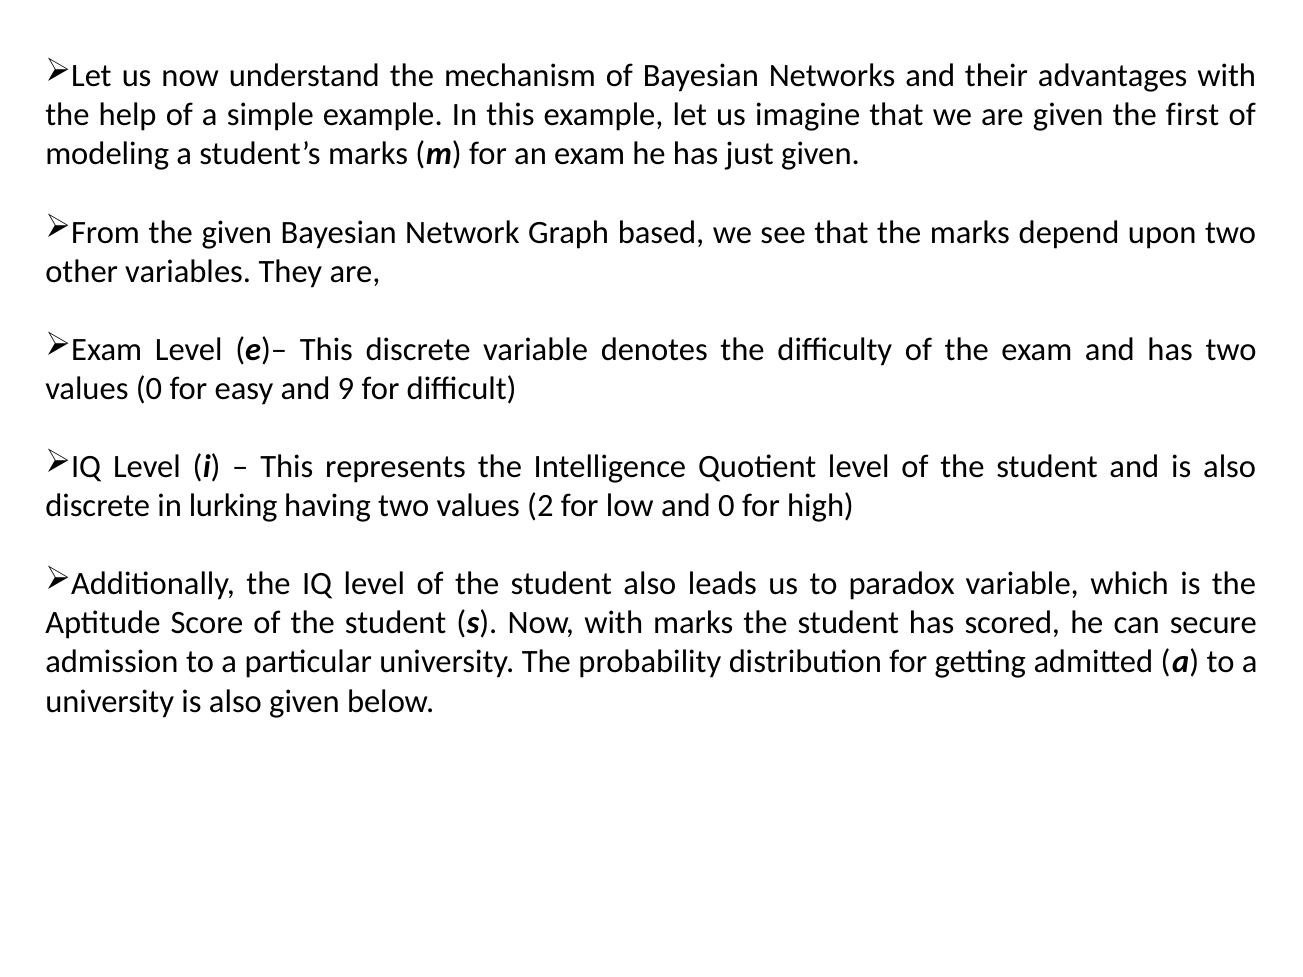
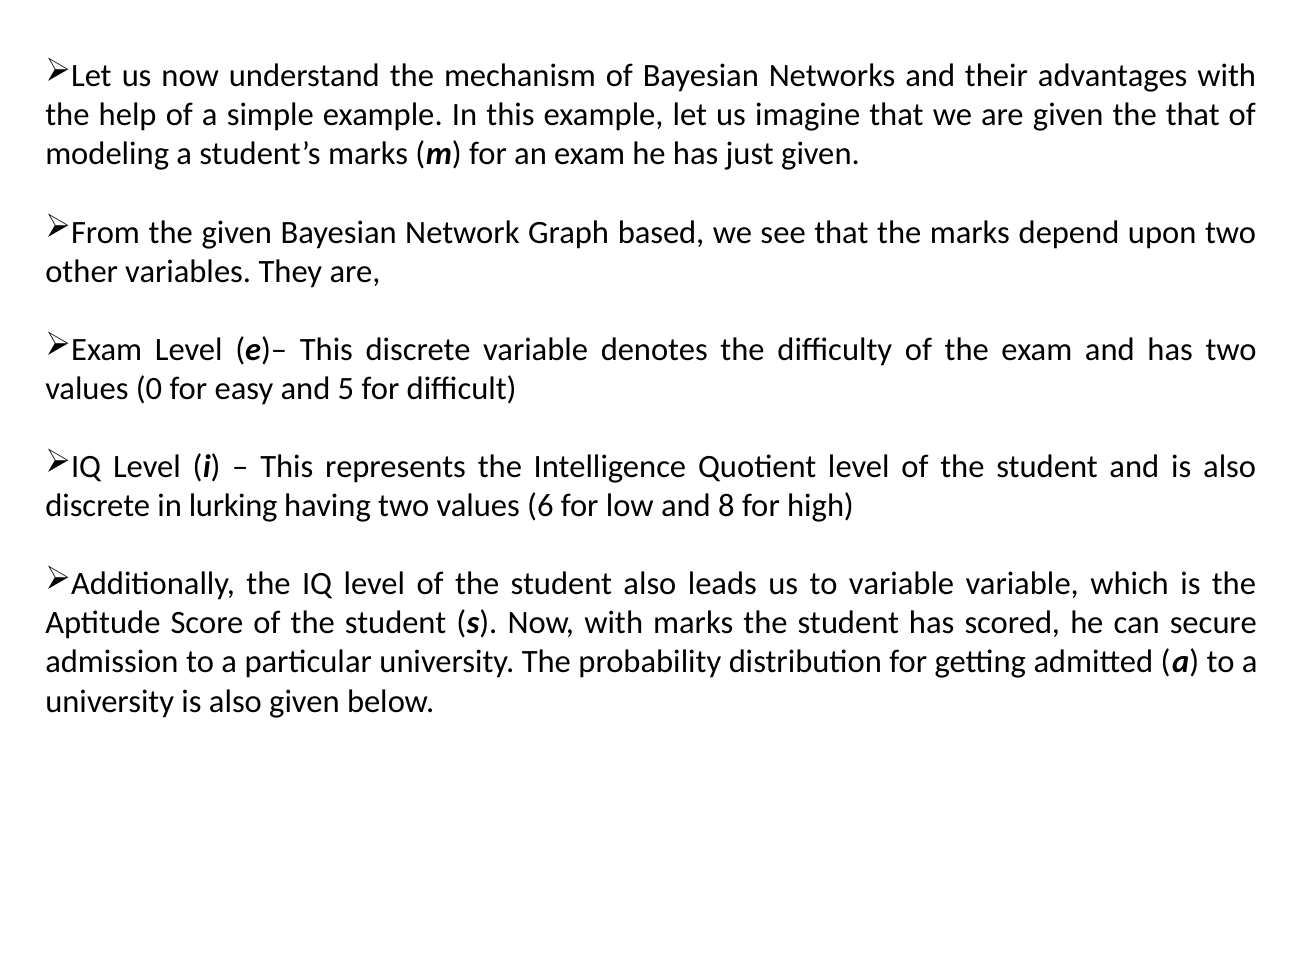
the first: first -> that (1193, 115)
9: 9 -> 5 (346, 389)
2: 2 -> 6 (540, 506)
and 0: 0 -> 8 (726, 506)
to paradox: paradox -> variable (902, 584)
